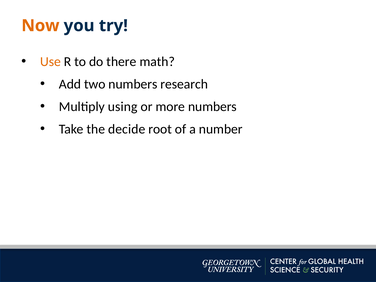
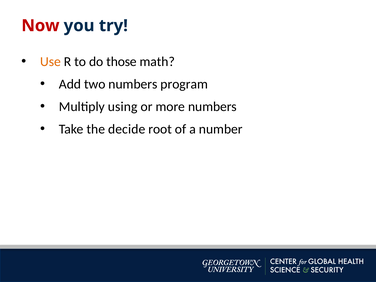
Now colour: orange -> red (40, 26)
there: there -> those (122, 62)
research: research -> program (184, 84)
